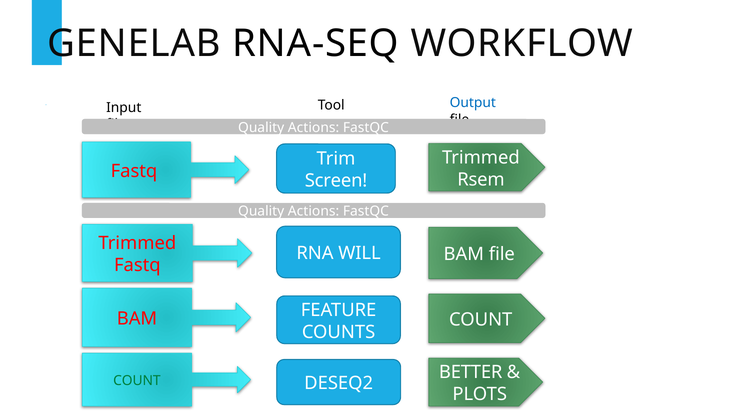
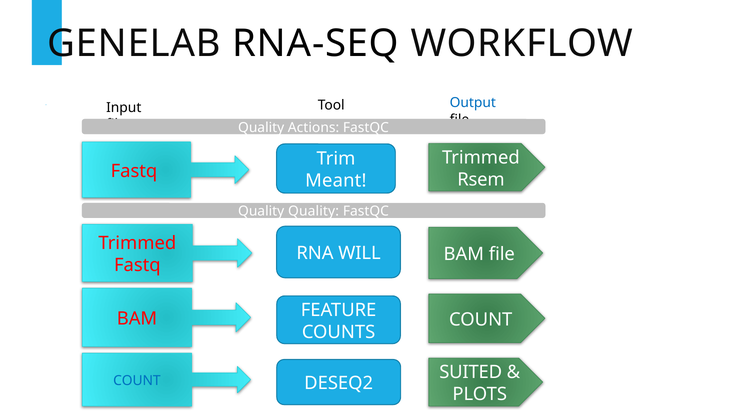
Screen: Screen -> Meant (336, 181)
Actions: Actions -> Quality (314, 211)
BETTER: BETTER -> SUITED (471, 372)
COUNT colour: green -> blue (137, 381)
